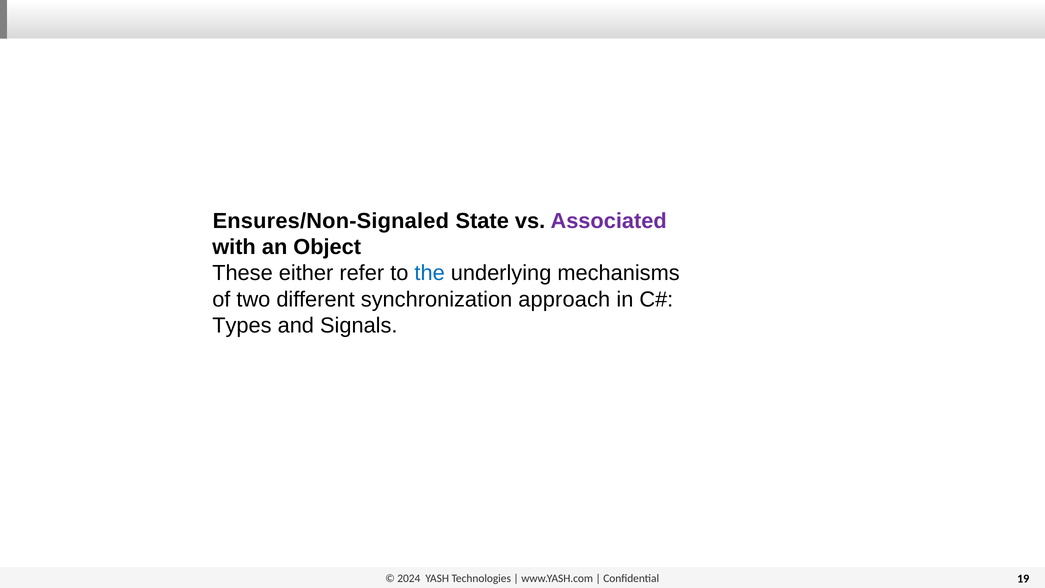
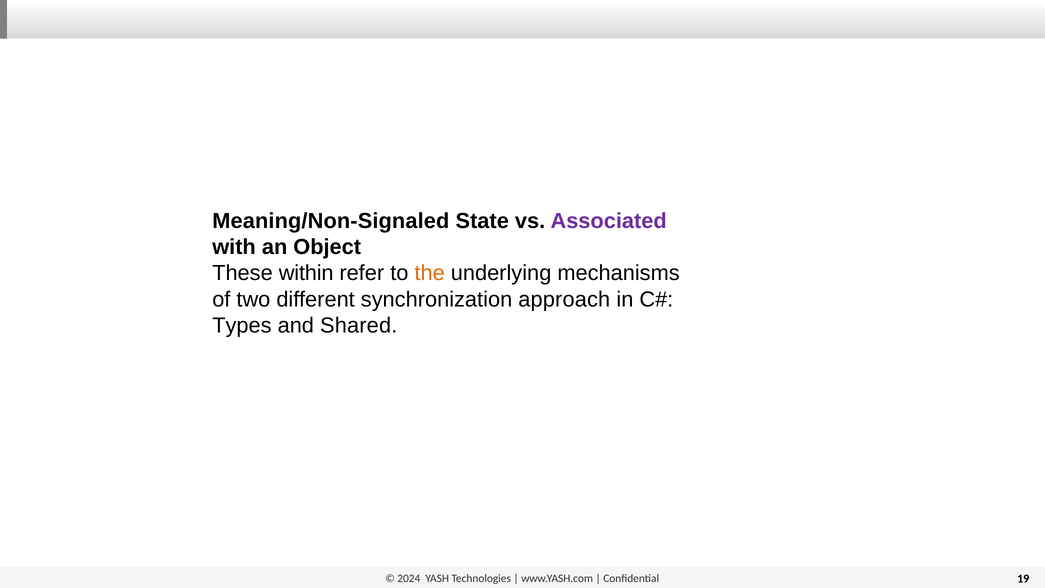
Ensures/Non-Signaled: Ensures/Non-Signaled -> Meaning/Non-Signaled (331, 221)
either: either -> within (306, 273)
the colour: blue -> orange (430, 273)
Signals: Signals -> Shared (359, 325)
